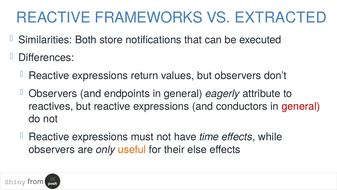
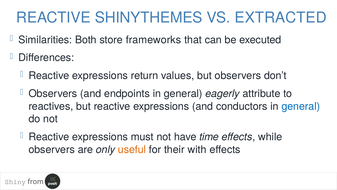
FRAMEWORKS: FRAMEWORKS -> SHINYTHEMES (149, 18)
notifications: notifications -> frameworks (153, 40)
general colour: red -> blue (301, 106)
else: else -> with (197, 149)
